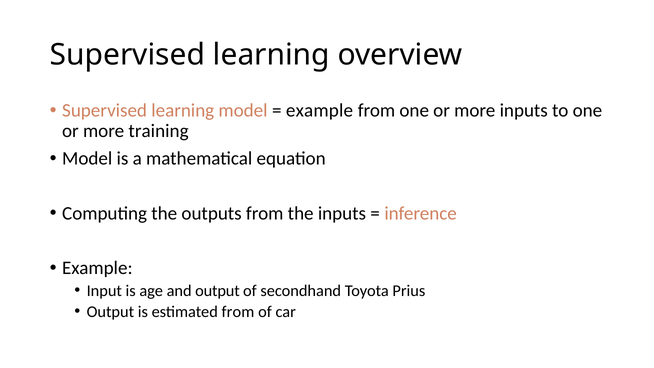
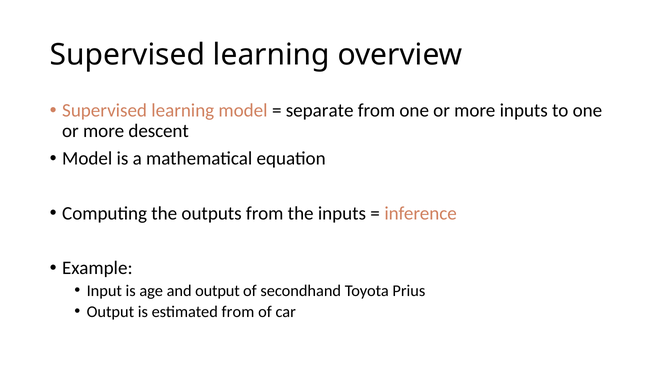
example: example -> separate (320, 111)
training: training -> descent (159, 131)
